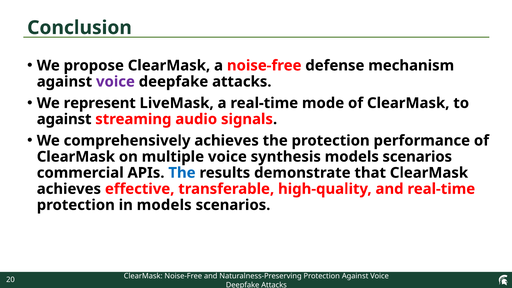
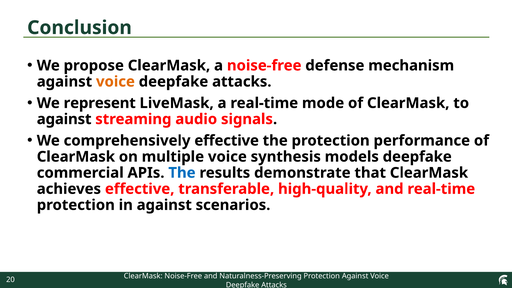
voice colour: purple -> orange (115, 82)
comprehensively achieves: achieves -> effective (227, 141)
synthesis models scenarios: scenarios -> deepfake (417, 157)
in models: models -> against (164, 205)
